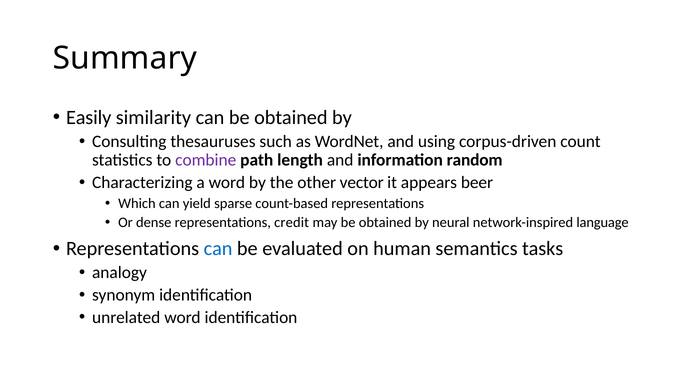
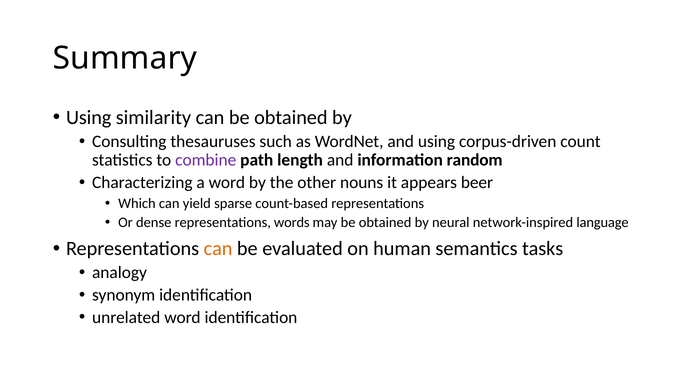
Easily: Easily -> Using (89, 118)
vector: vector -> nouns (362, 183)
credit: credit -> words (292, 223)
can colour: blue -> orange (218, 249)
